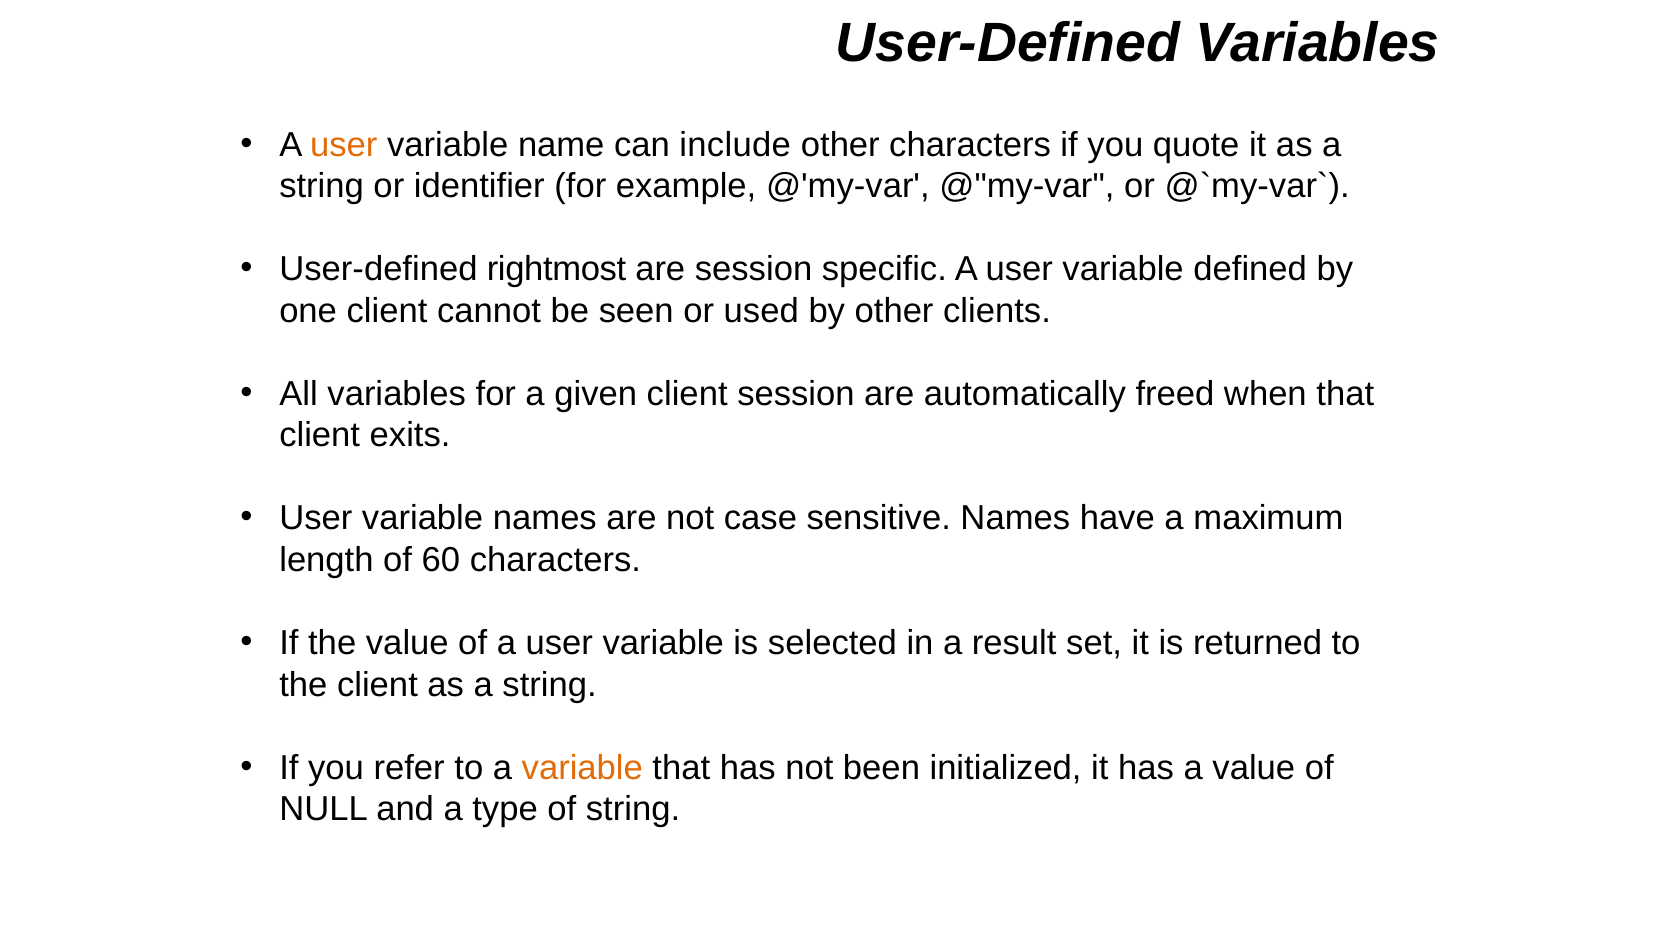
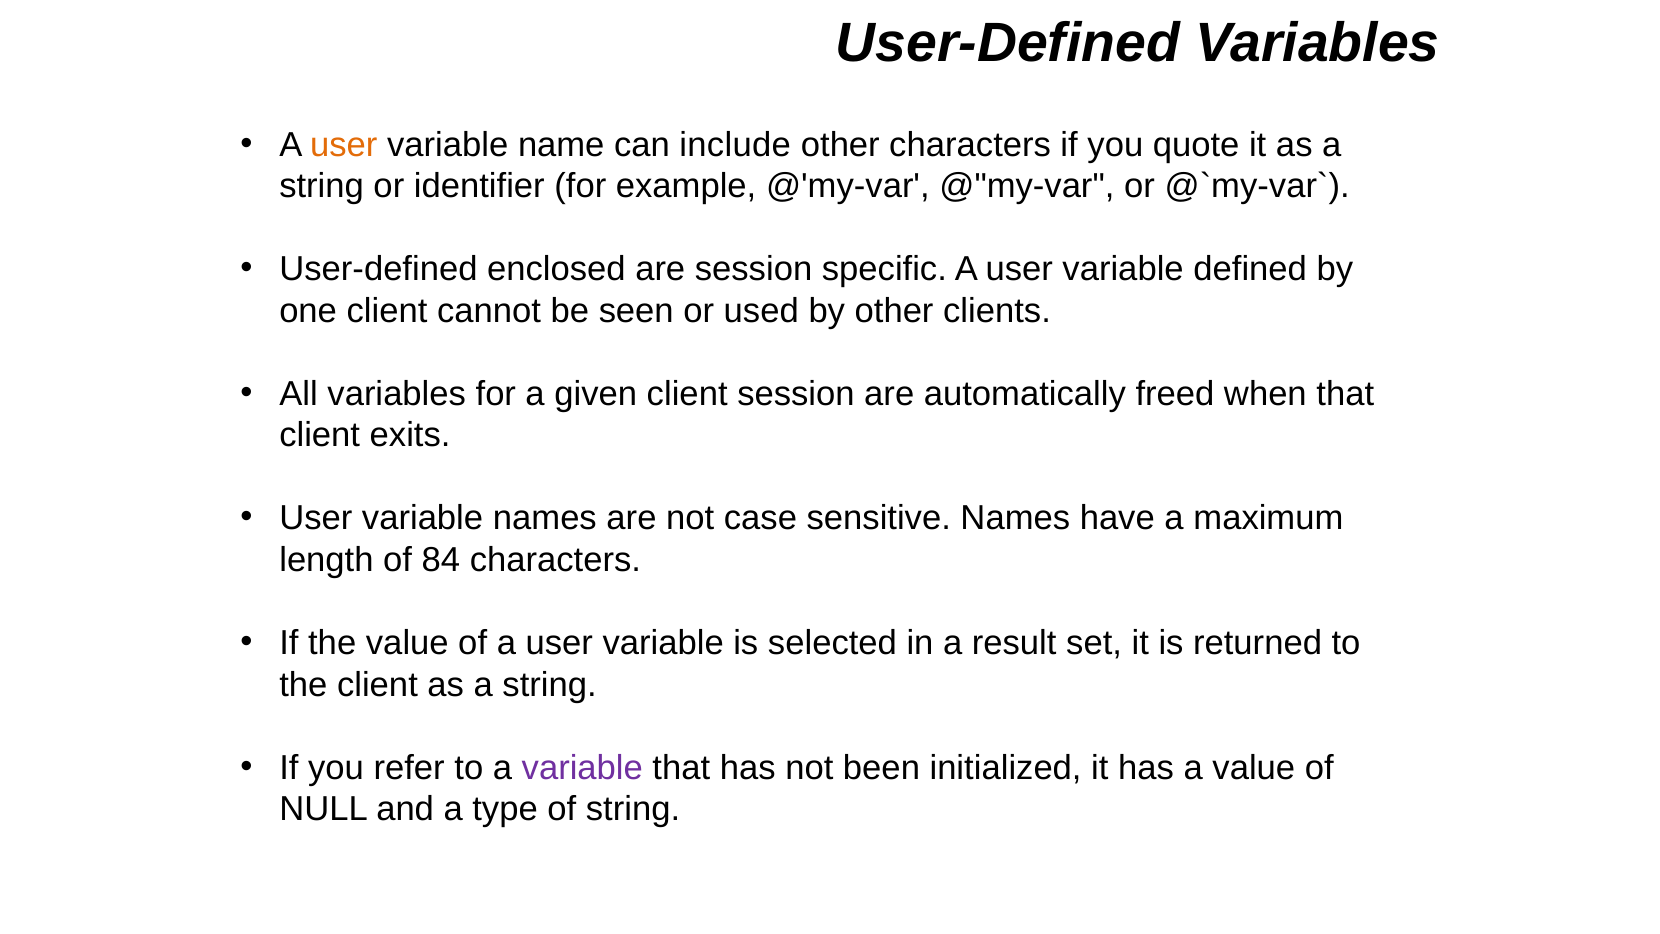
rightmost: rightmost -> enclosed (556, 269)
60: 60 -> 84 (441, 560)
variable colour: orange -> purple (582, 768)
